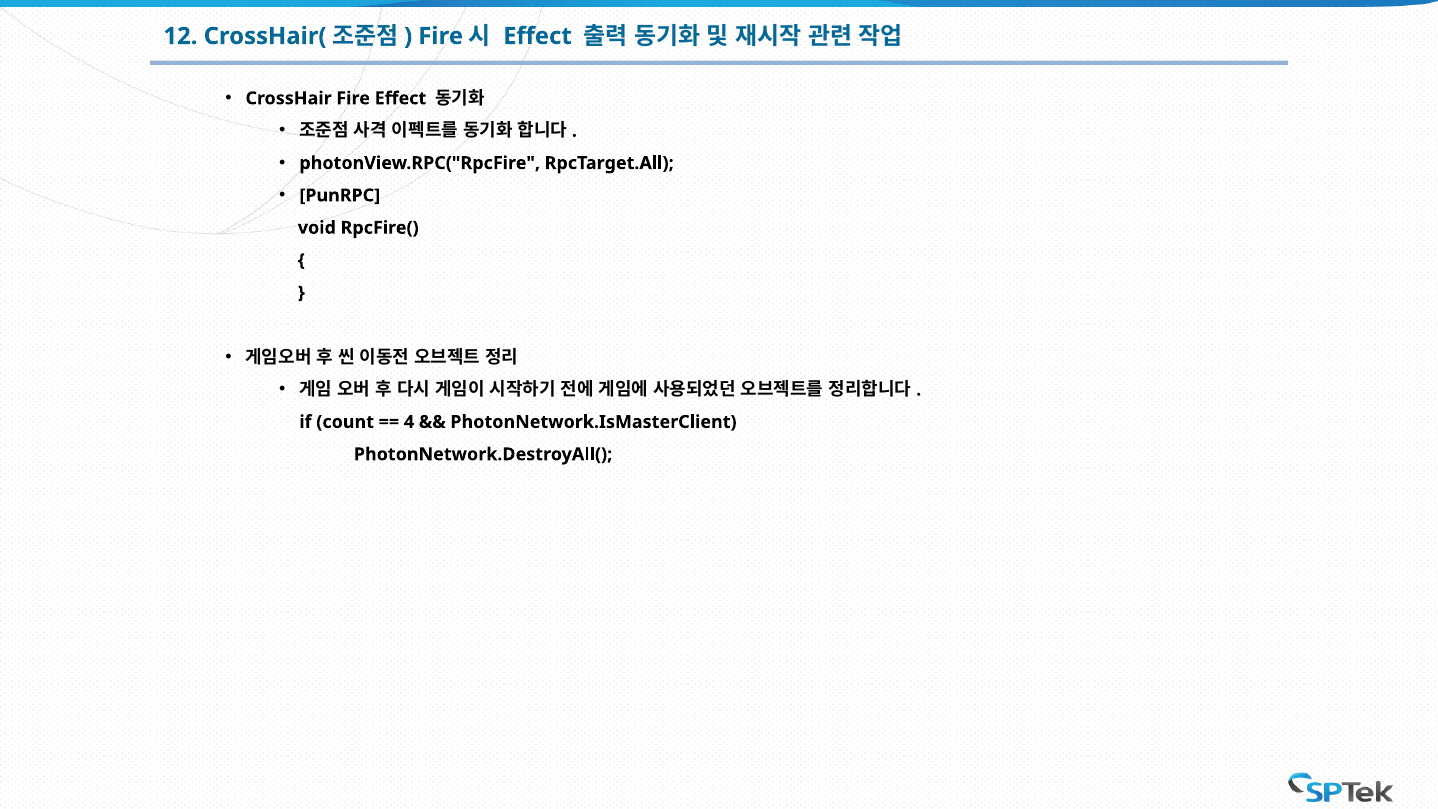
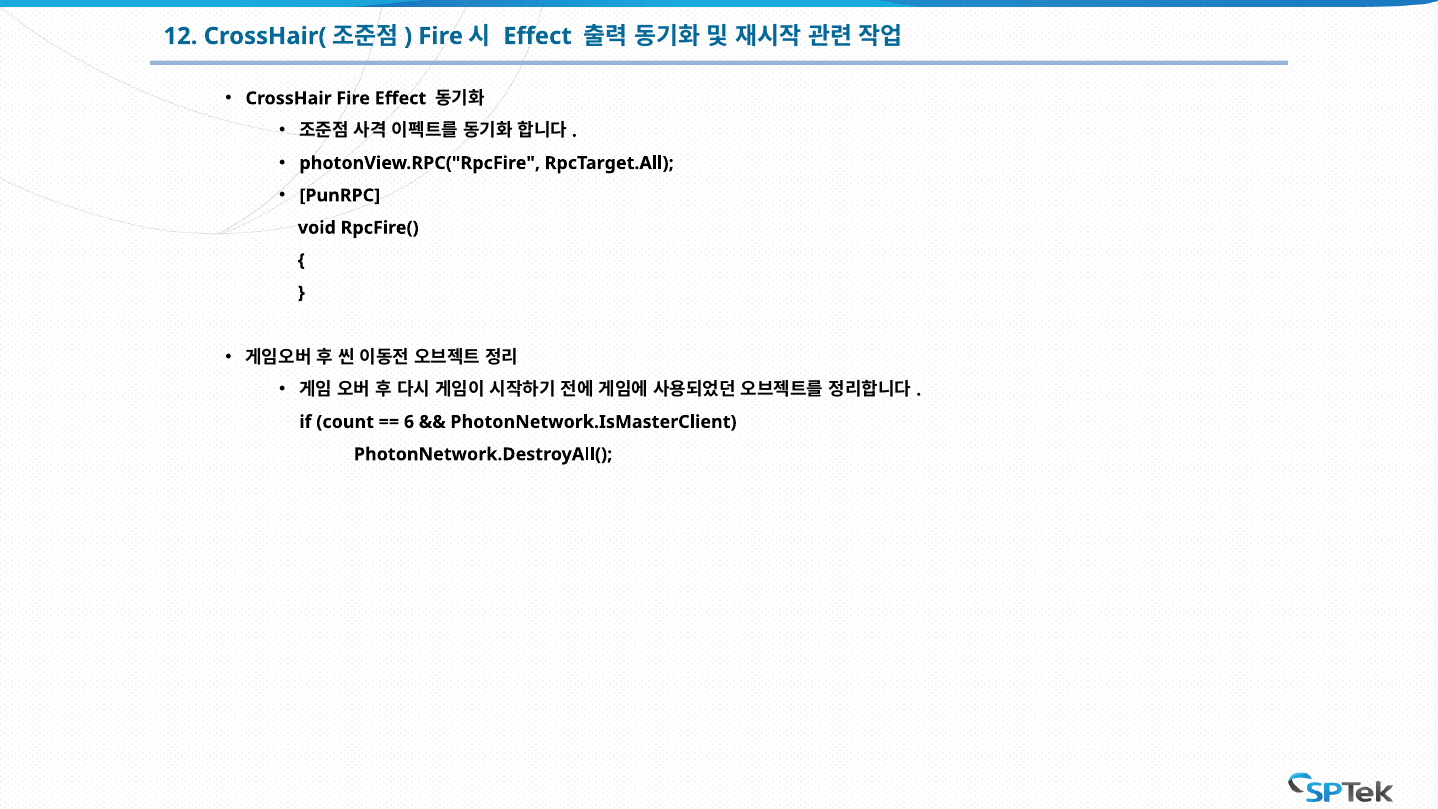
4: 4 -> 6 (409, 422)
